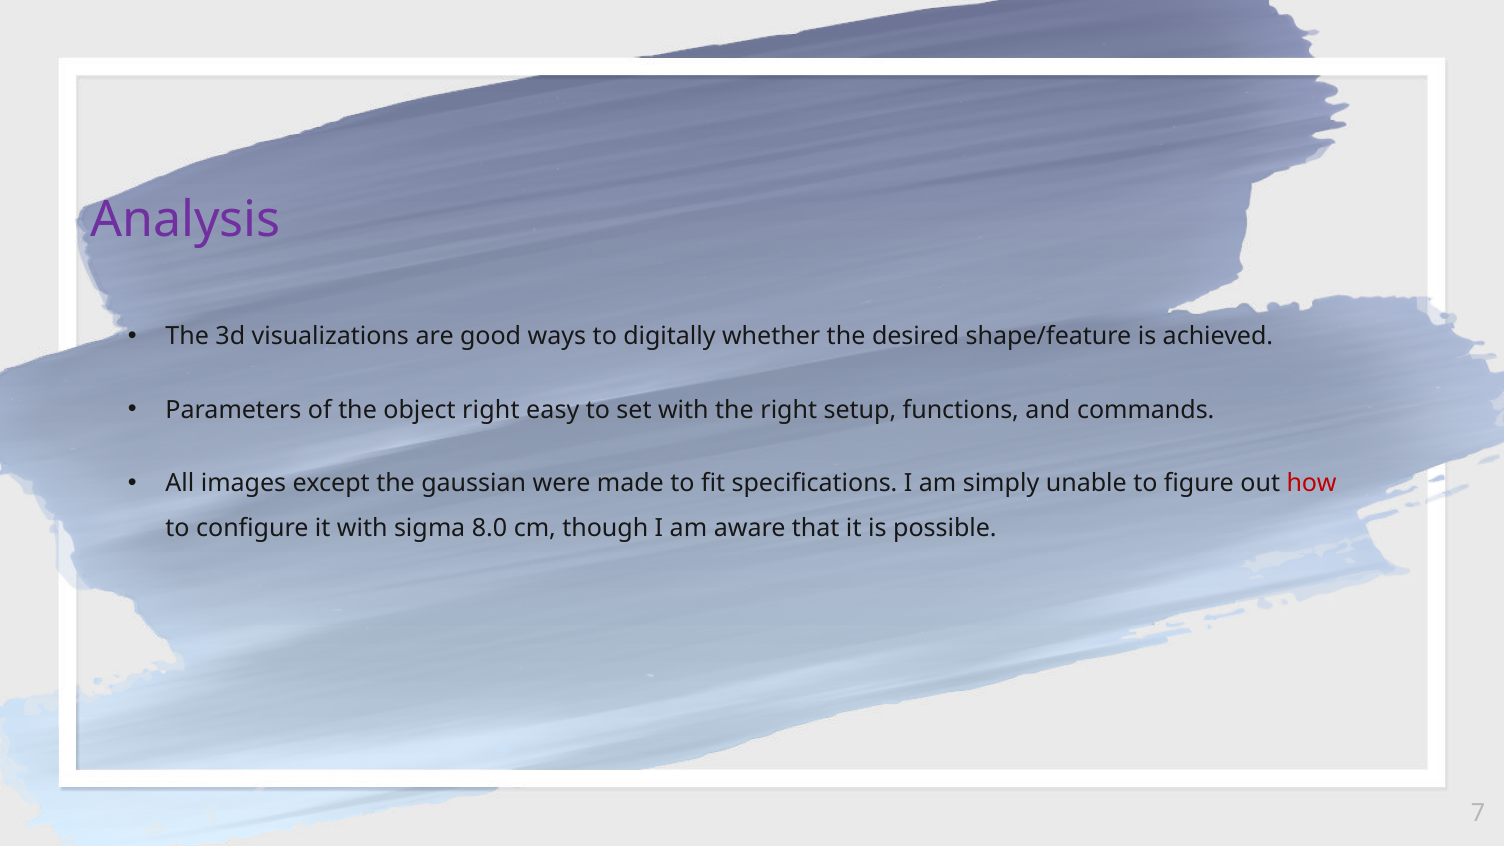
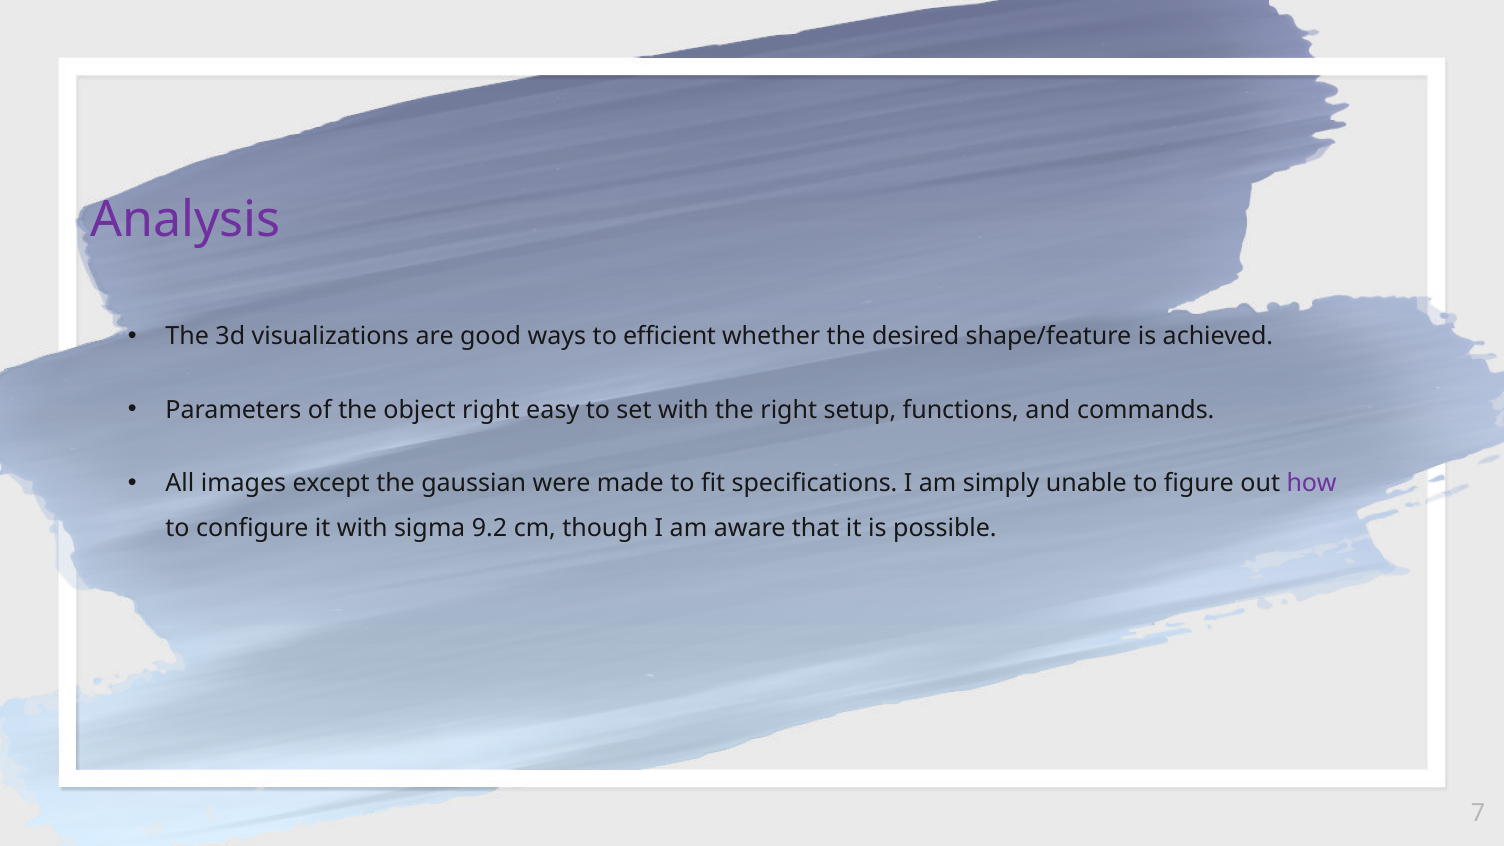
digitally: digitally -> efficient (670, 337)
how colour: red -> purple (1312, 484)
8.0: 8.0 -> 9.2 (489, 529)
